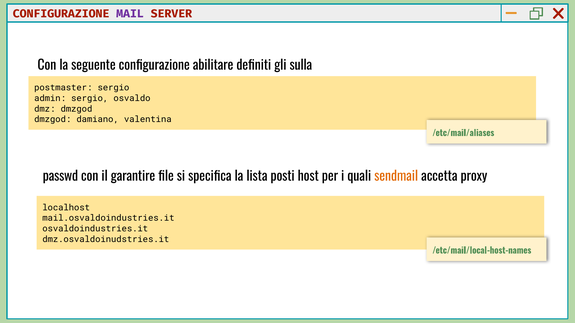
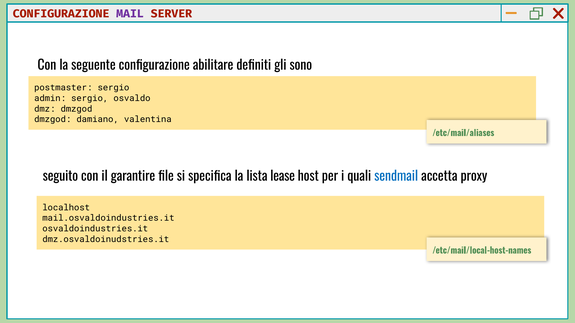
sulla: sulla -> sono (301, 65)
passwd: passwd -> seguito (60, 177)
posti: posti -> lease (283, 177)
sendmail colour: orange -> blue (396, 177)
